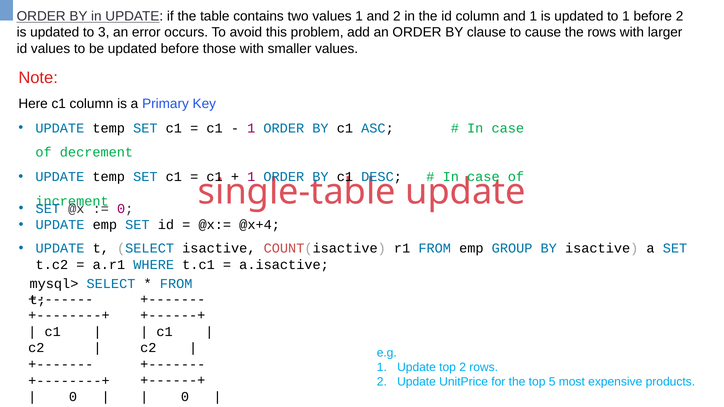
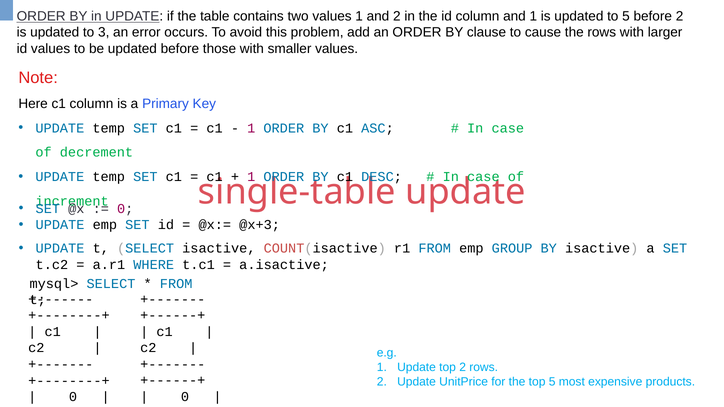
to 1: 1 -> 5 (626, 16)
@x+4: @x+4 -> @x+3 (260, 225)
